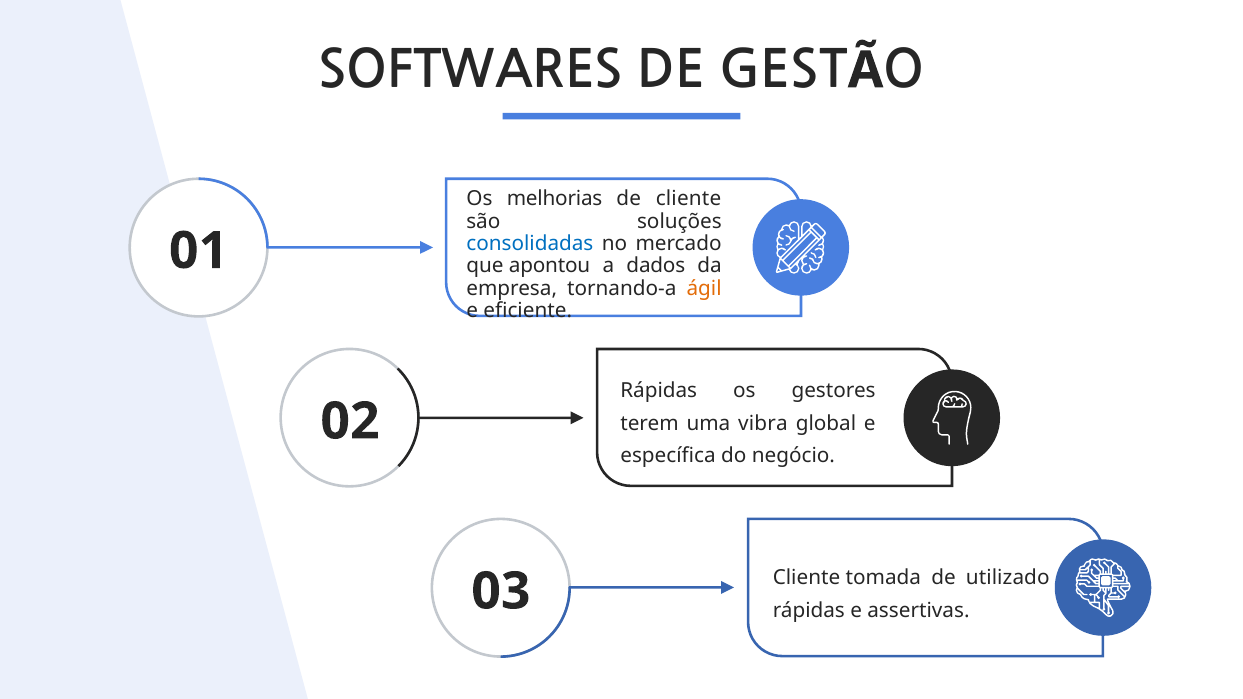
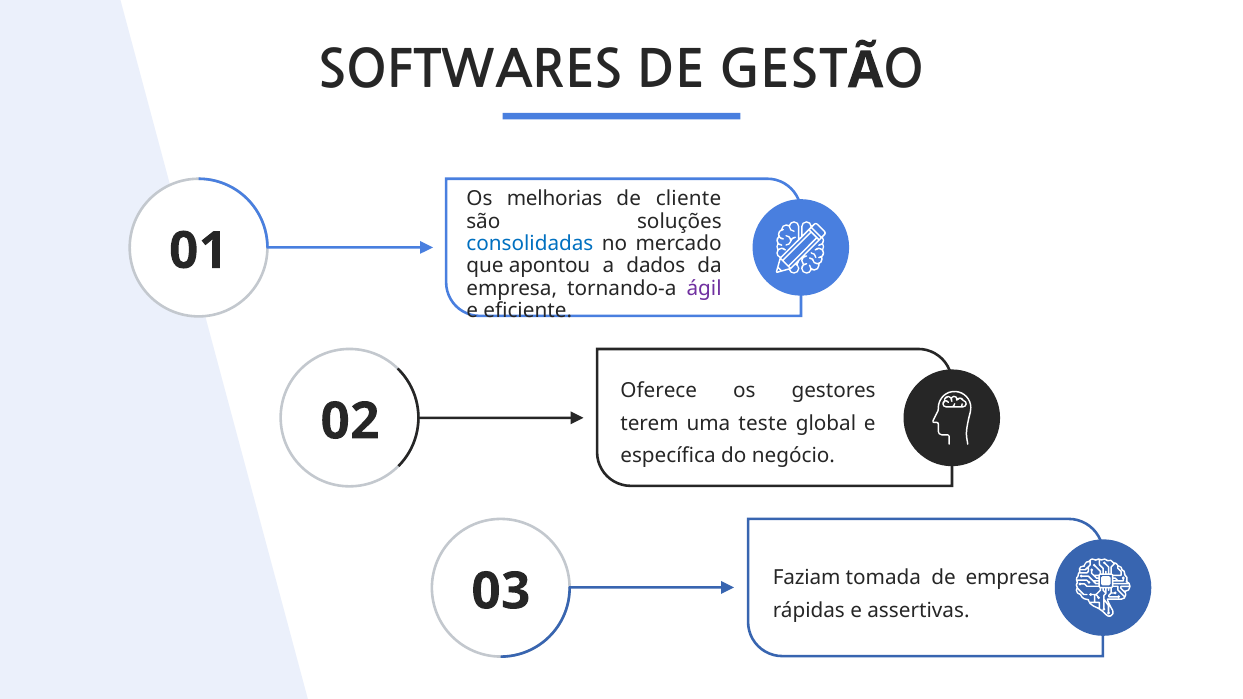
ágil colour: orange -> purple (704, 288)
Rápidas: Rápidas -> Oferece (659, 391)
vibra: vibra -> teste (763, 423)
Cliente: Cliente -> Faziam (807, 578)
de utilizado: utilizado -> empresa (1008, 578)
